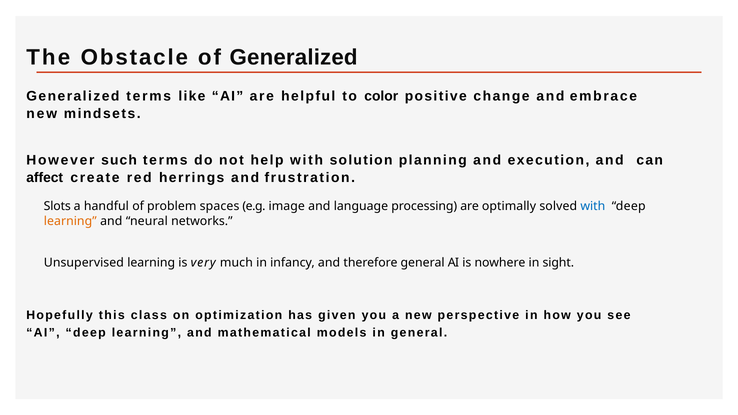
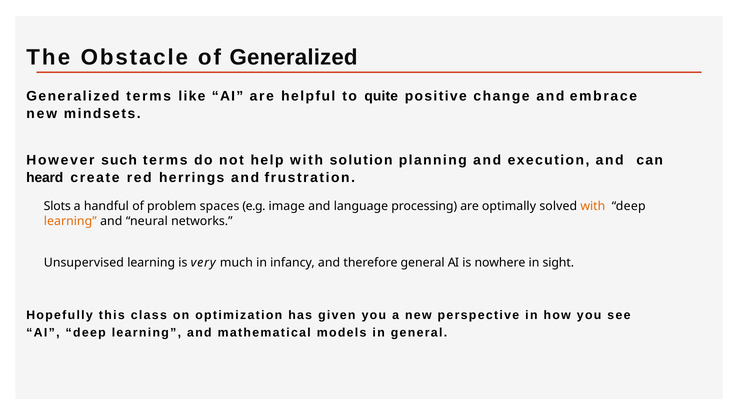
color: color -> quite (381, 96)
affect: affect -> heard (45, 178)
with colour: blue -> orange (593, 206)
